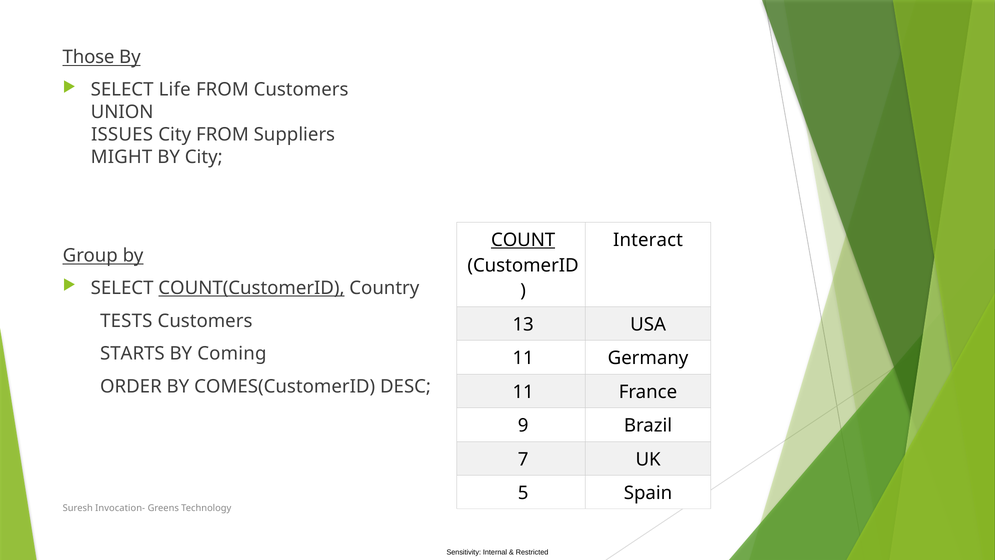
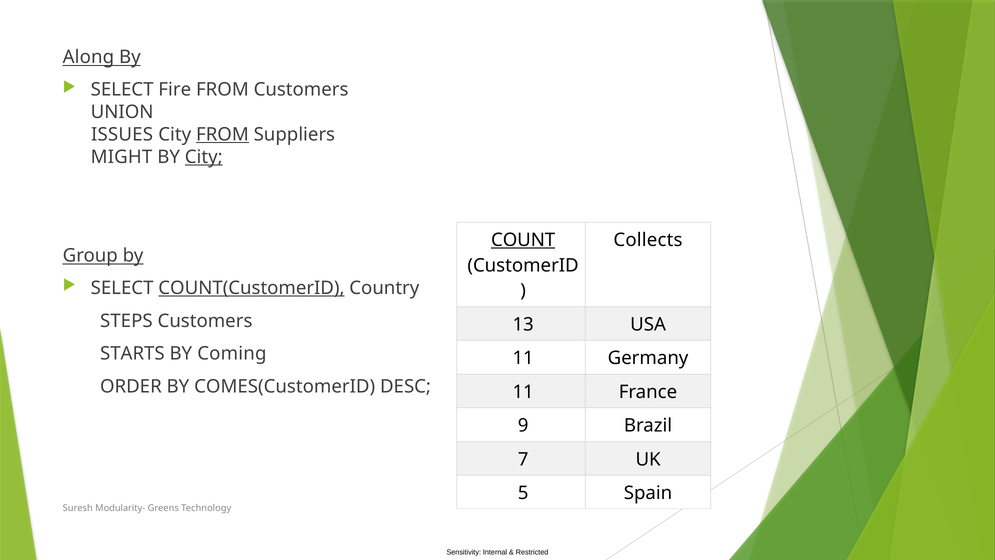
Those: Those -> Along (88, 57)
Life: Life -> Fire (175, 90)
FROM underline: none -> present (222, 135)
City underline: none -> present (204, 157)
Interact: Interact -> Collects (648, 240)
TESTS: TESTS -> STEPS (126, 321)
Invocation-: Invocation- -> Modularity- (120, 508)
